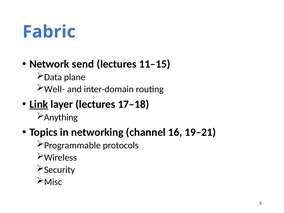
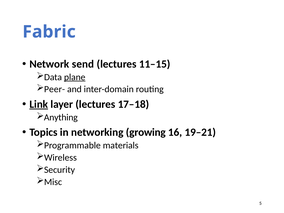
plane underline: none -> present (75, 77)
Well-: Well- -> Peer- (55, 89)
channel: channel -> growing (146, 132)
protocols: protocols -> materials (121, 145)
